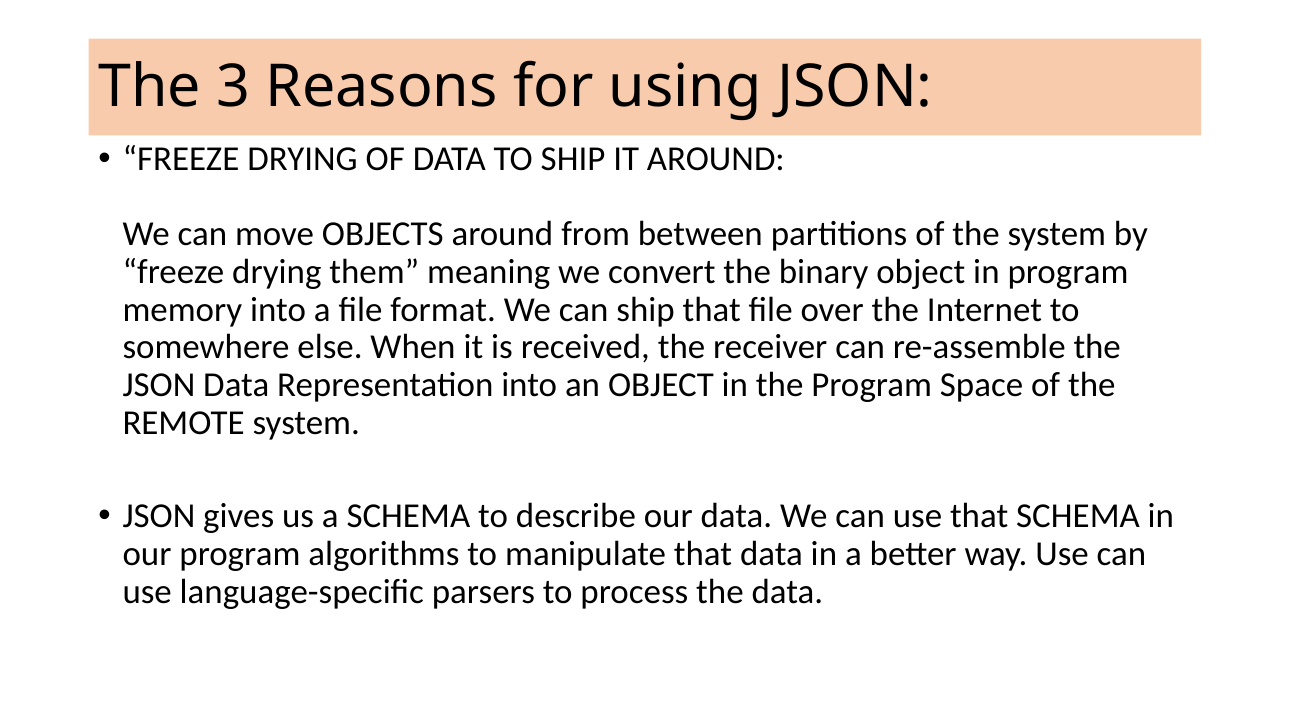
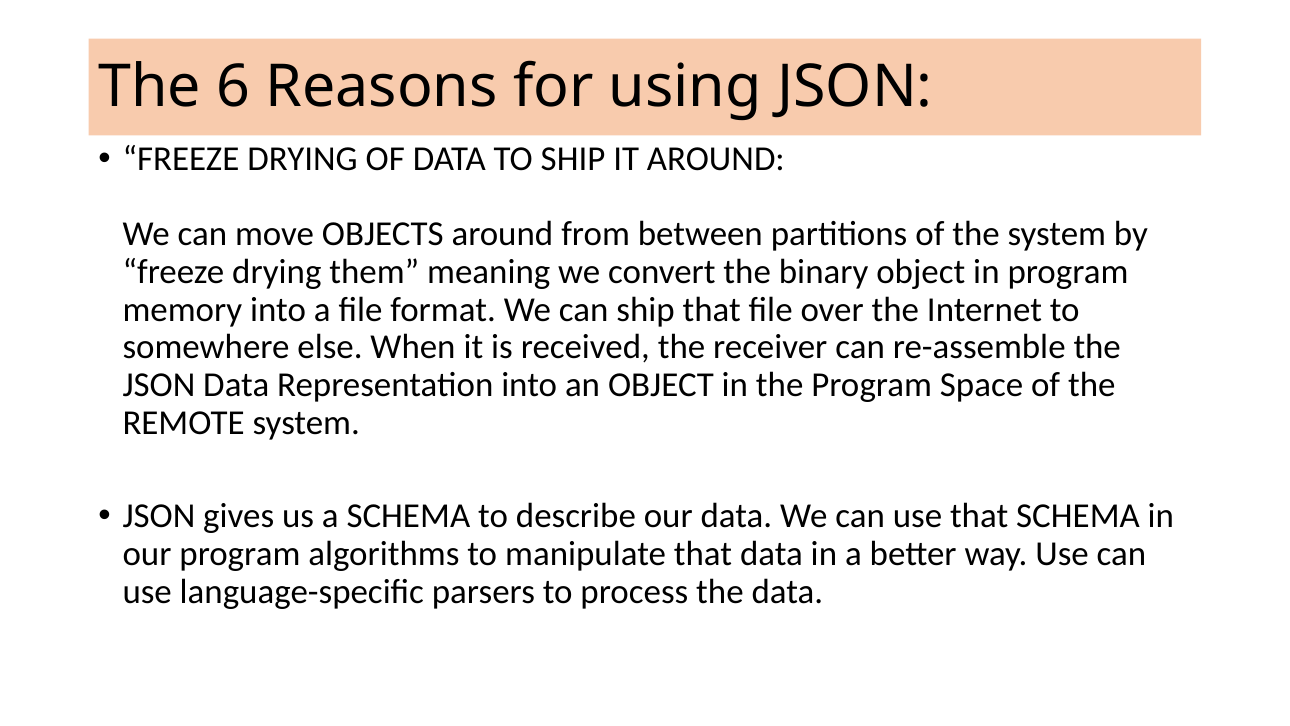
3: 3 -> 6 (233, 87)
